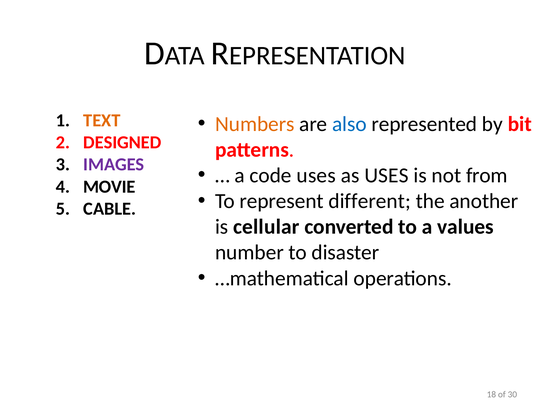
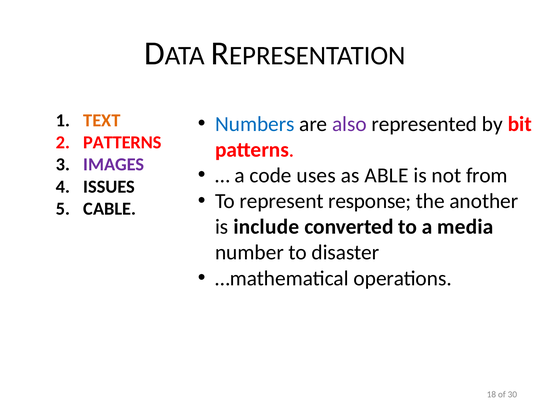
Numbers colour: orange -> blue (255, 124)
also colour: blue -> purple (349, 124)
DESIGNED: DESIGNED -> PATTERNS (122, 142)
as USES: USES -> ABLE (386, 175)
MOVIE: MOVIE -> ISSUES (109, 186)
different: different -> response (370, 201)
cellular: cellular -> include (266, 227)
values: values -> media (465, 227)
